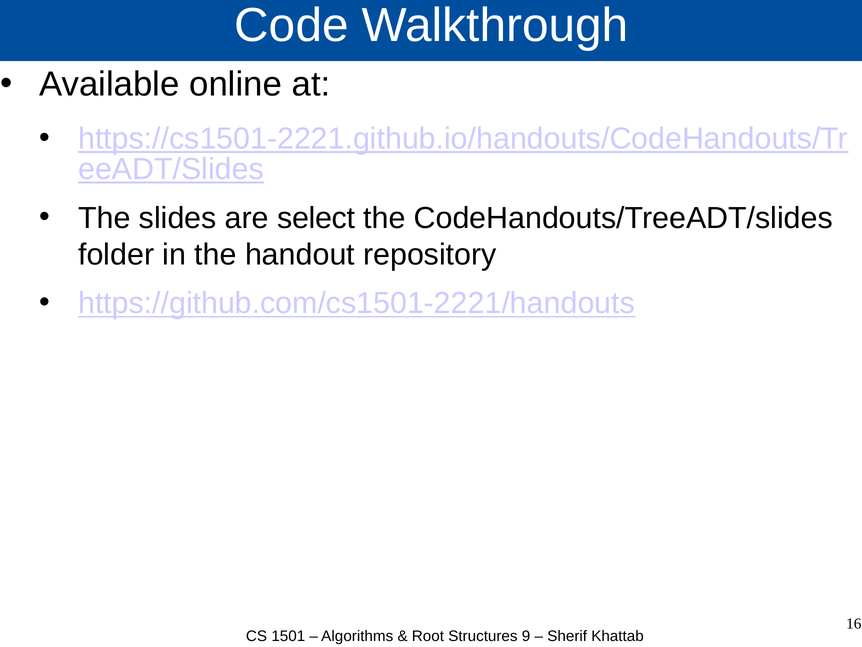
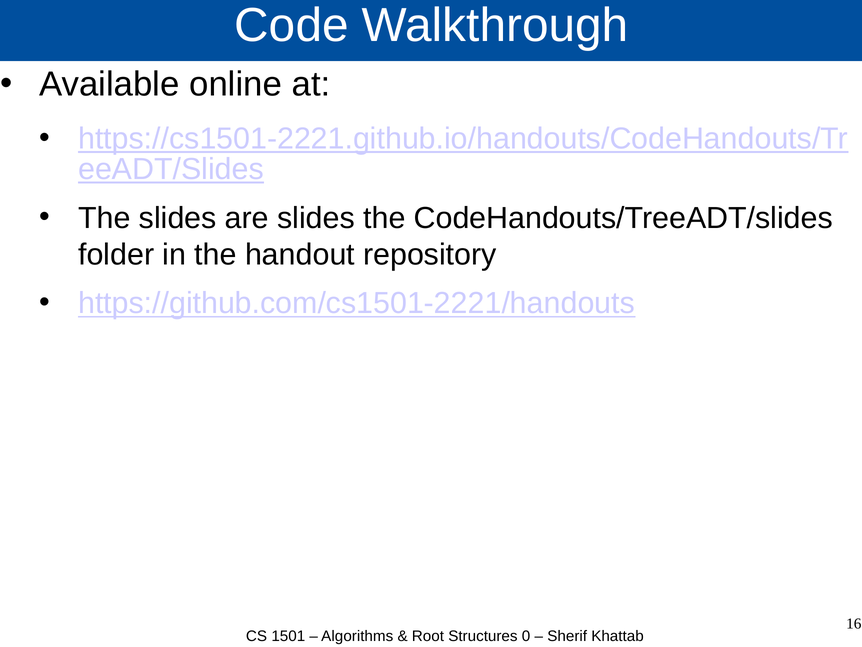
are select: select -> slides (316, 218)
9: 9 -> 0 (526, 636)
